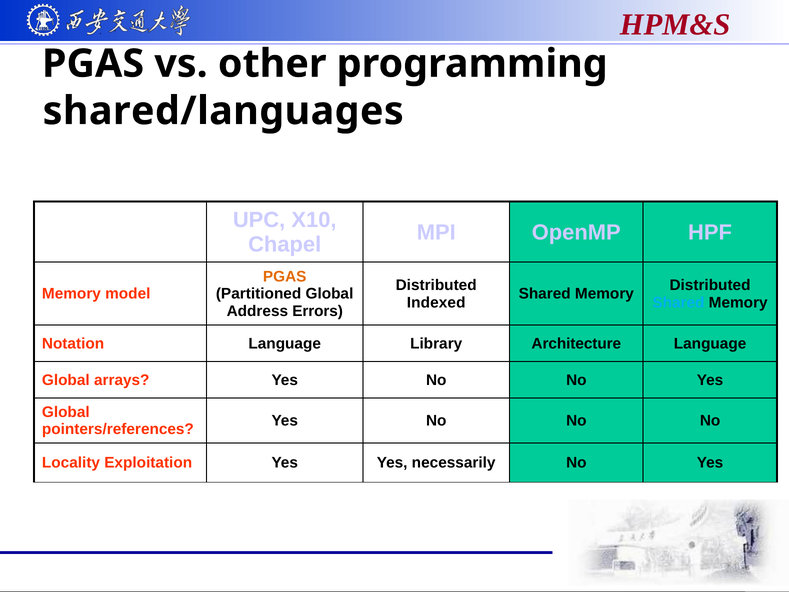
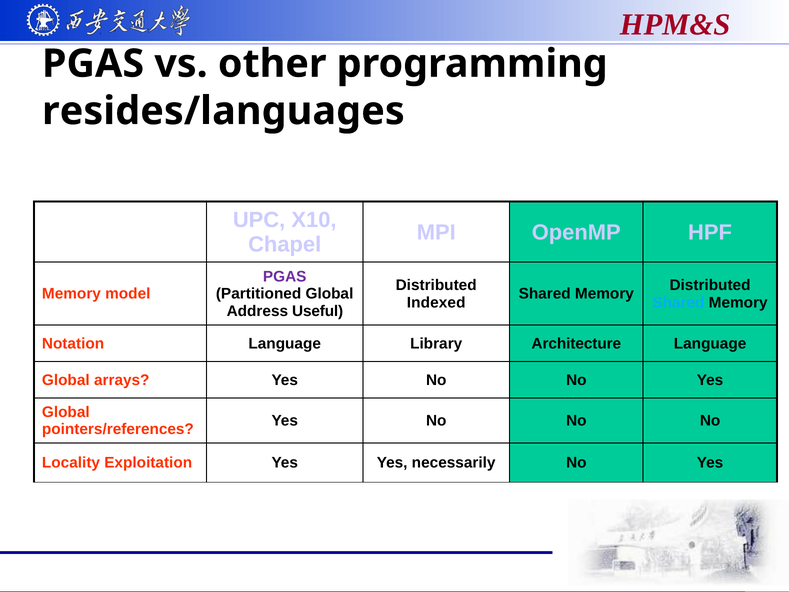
shared/languages: shared/languages -> resides/languages (223, 111)
PGAS colour: orange -> purple (285, 277)
Errors: Errors -> Useful (318, 311)
